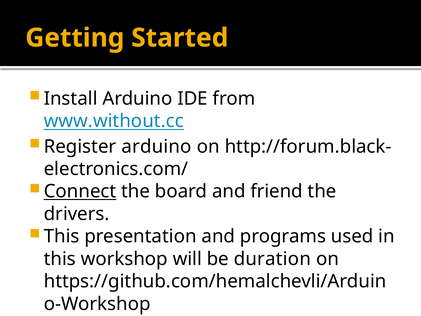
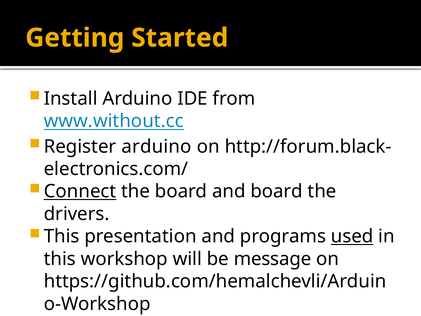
and friend: friend -> board (277, 191)
used underline: none -> present (352, 236)
duration: duration -> message (273, 259)
